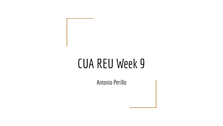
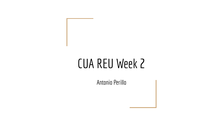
9: 9 -> 2 (143, 64)
